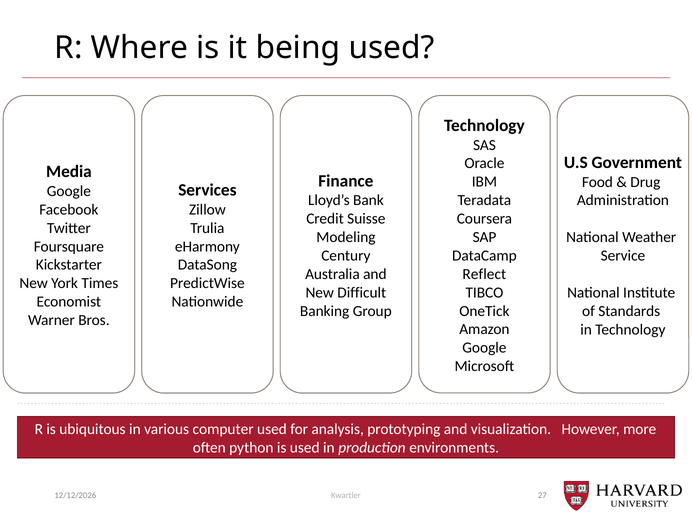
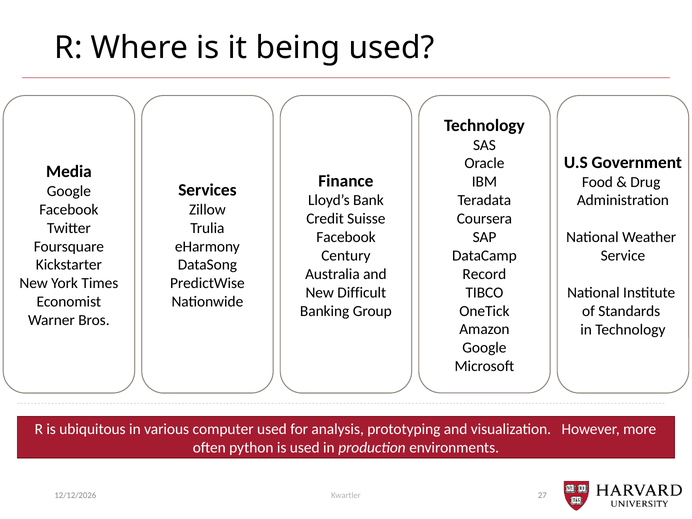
Modeling: Modeling -> Facebook (346, 237)
Reflect: Reflect -> Record (484, 274)
